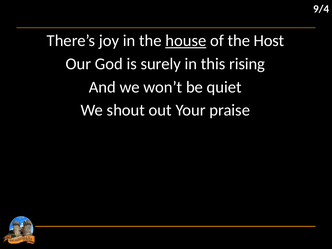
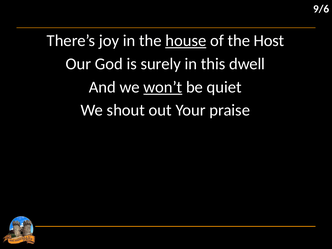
9/4: 9/4 -> 9/6 (321, 9)
rising: rising -> dwell (247, 64)
won’t underline: none -> present (163, 87)
